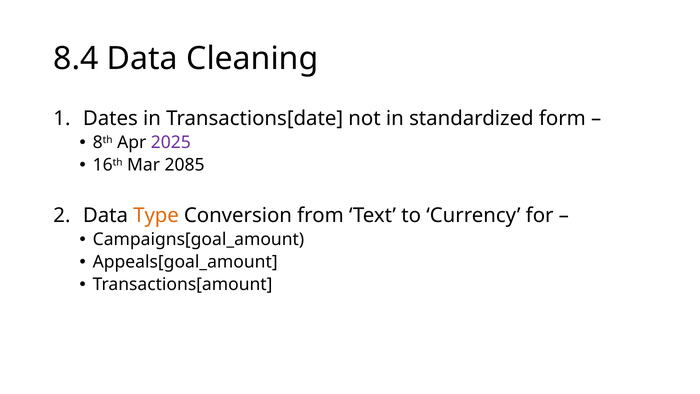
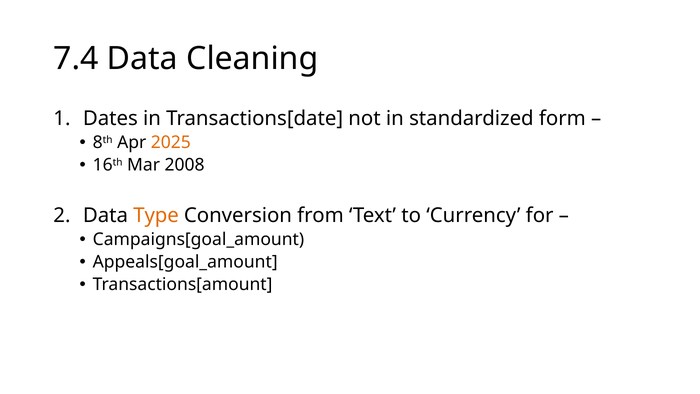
8.4: 8.4 -> 7.4 (76, 59)
2025 colour: purple -> orange (171, 142)
2085: 2085 -> 2008 (185, 165)
